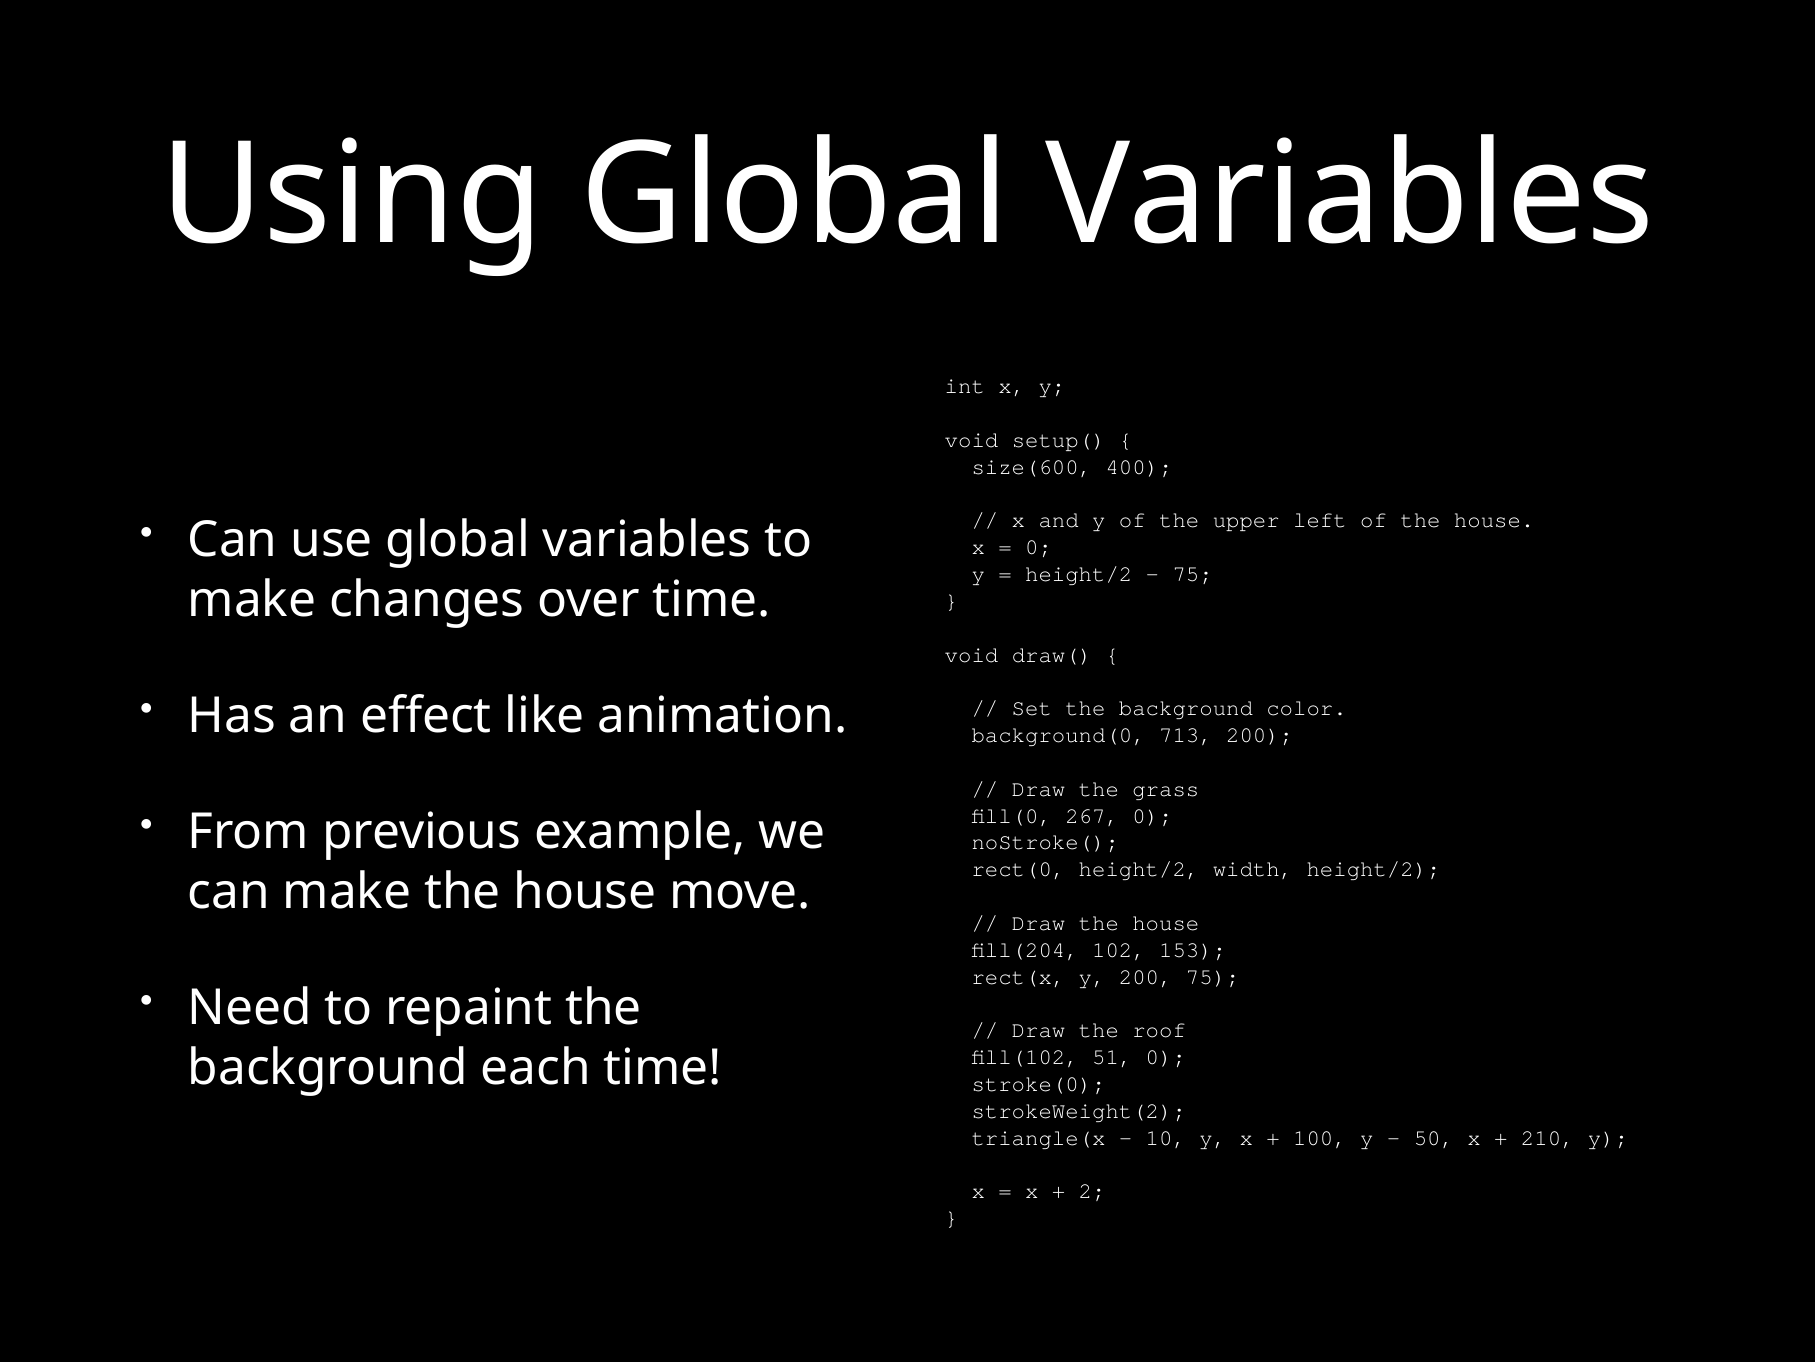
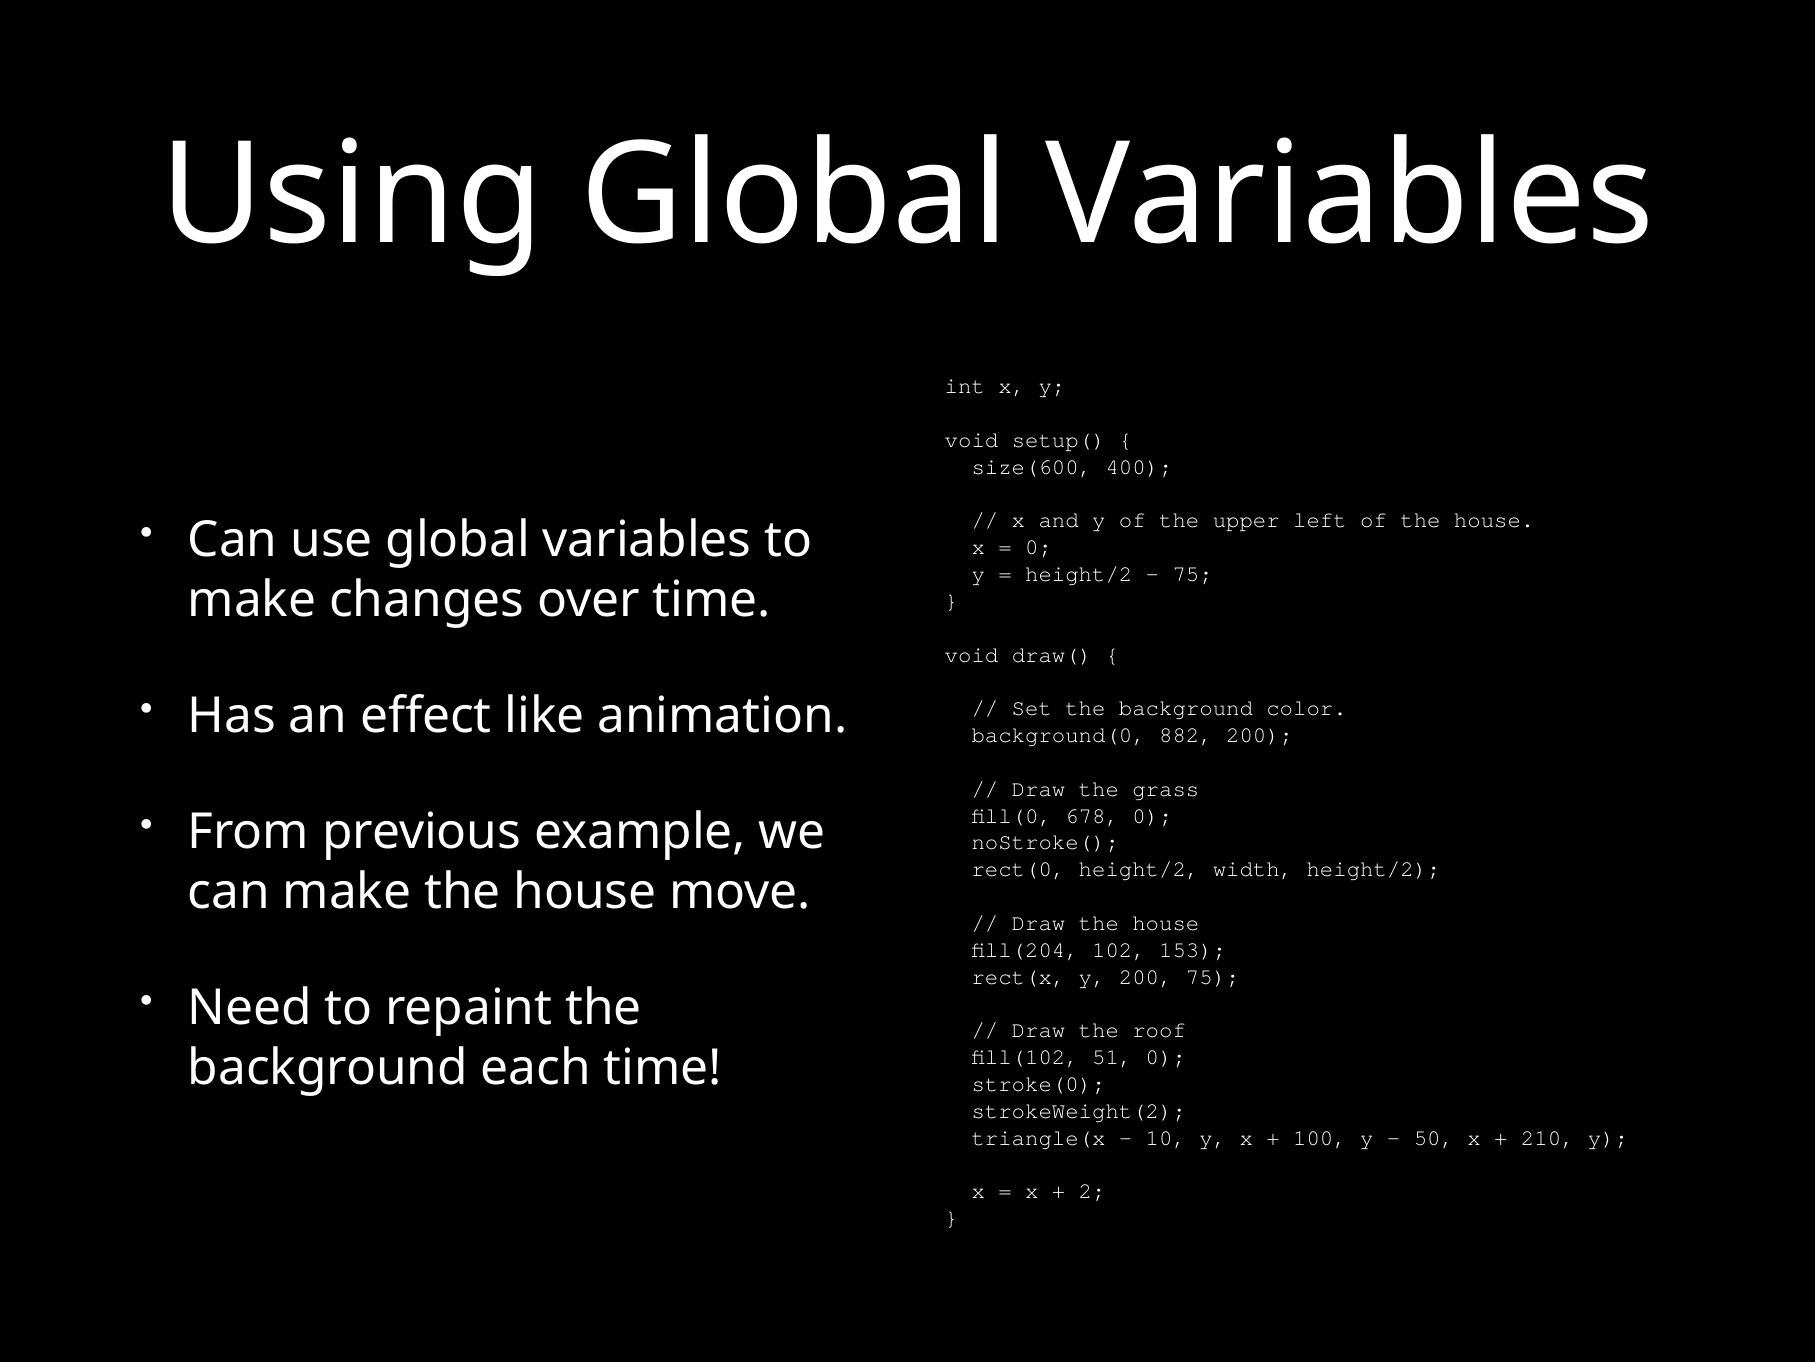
713: 713 -> 882 (1186, 735)
267: 267 -> 678 (1092, 815)
